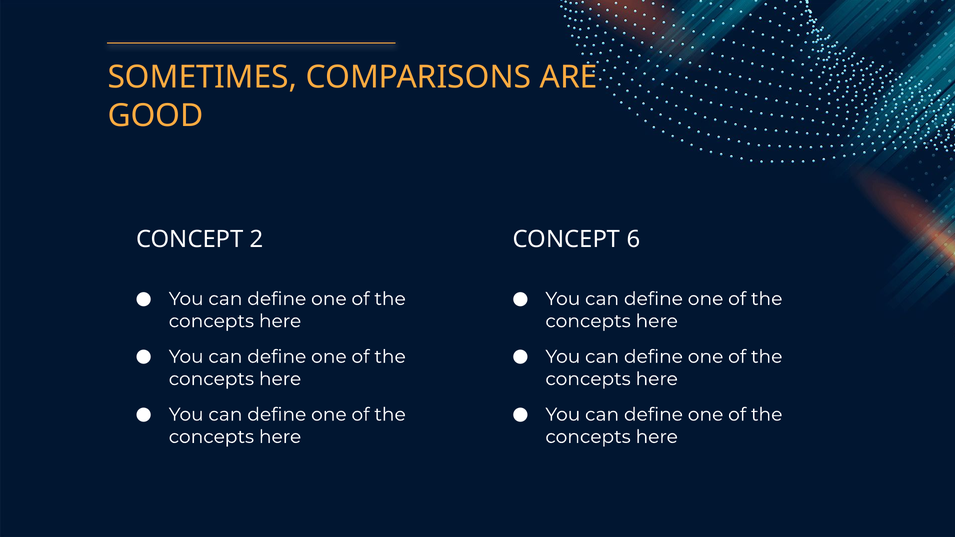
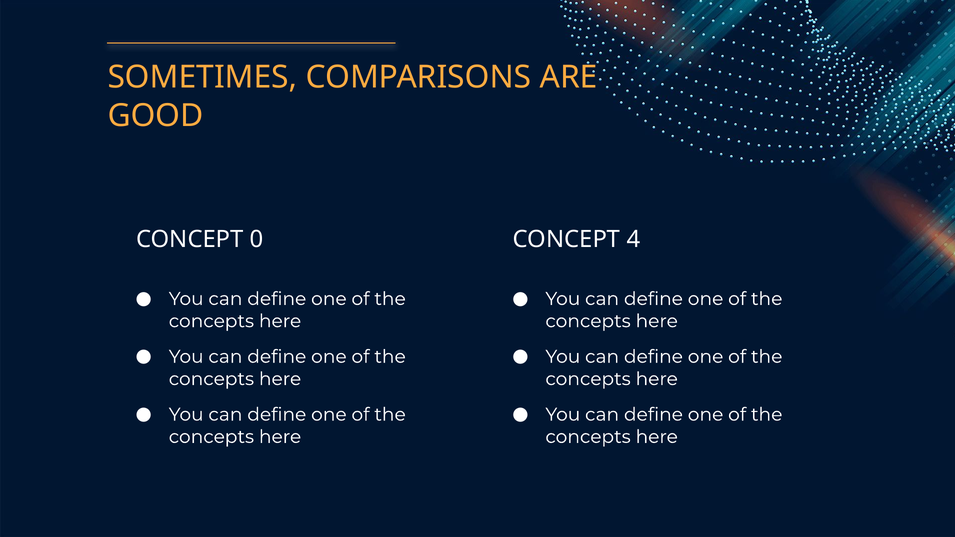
2: 2 -> 0 (257, 239)
6: 6 -> 4 (633, 239)
